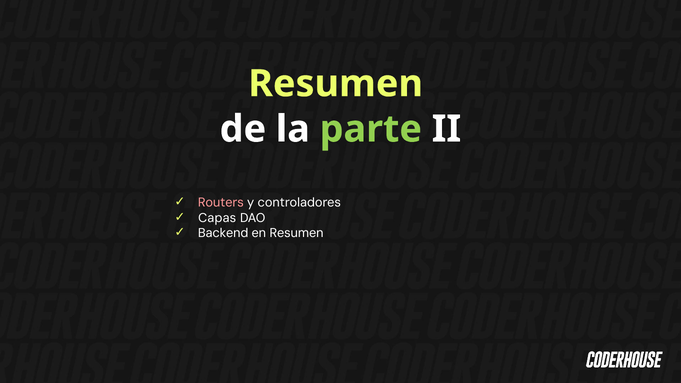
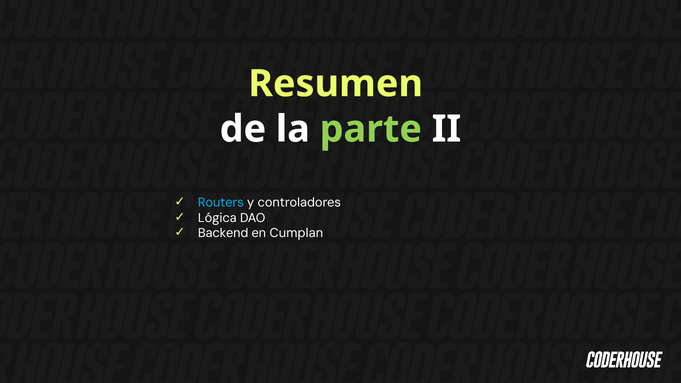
Routers colour: pink -> light blue (221, 203)
Capas: Capas -> Lógica (217, 218)
en Resumen: Resumen -> Cumplan (296, 233)
